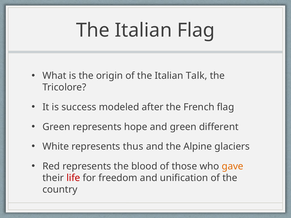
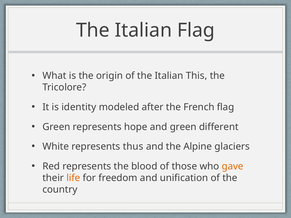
Talk: Talk -> This (197, 76)
success: success -> identity (79, 107)
life colour: red -> orange (73, 178)
